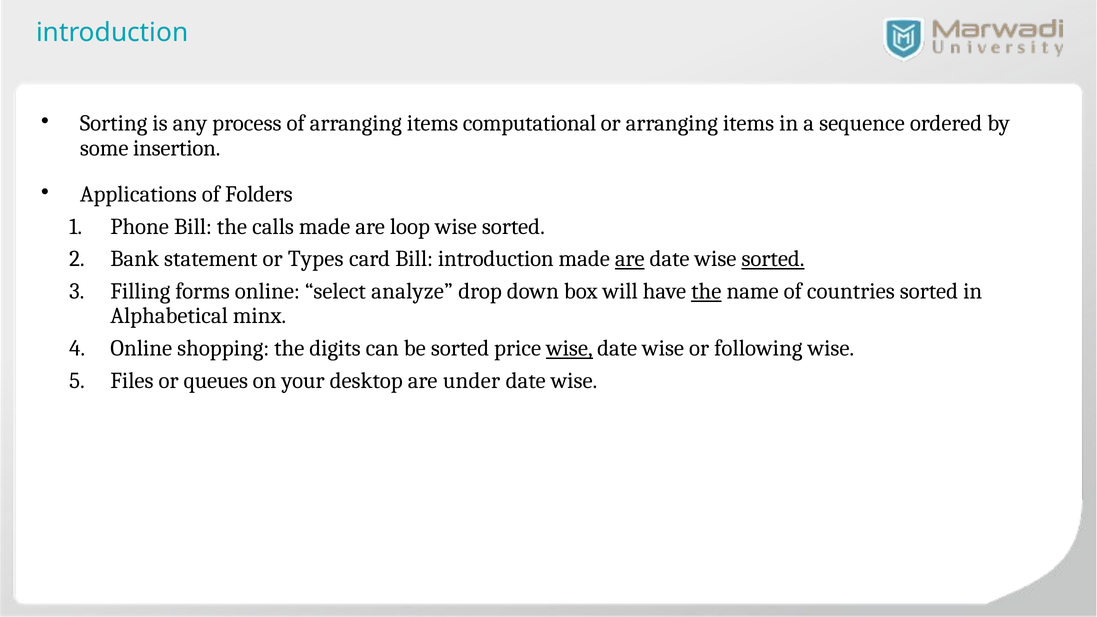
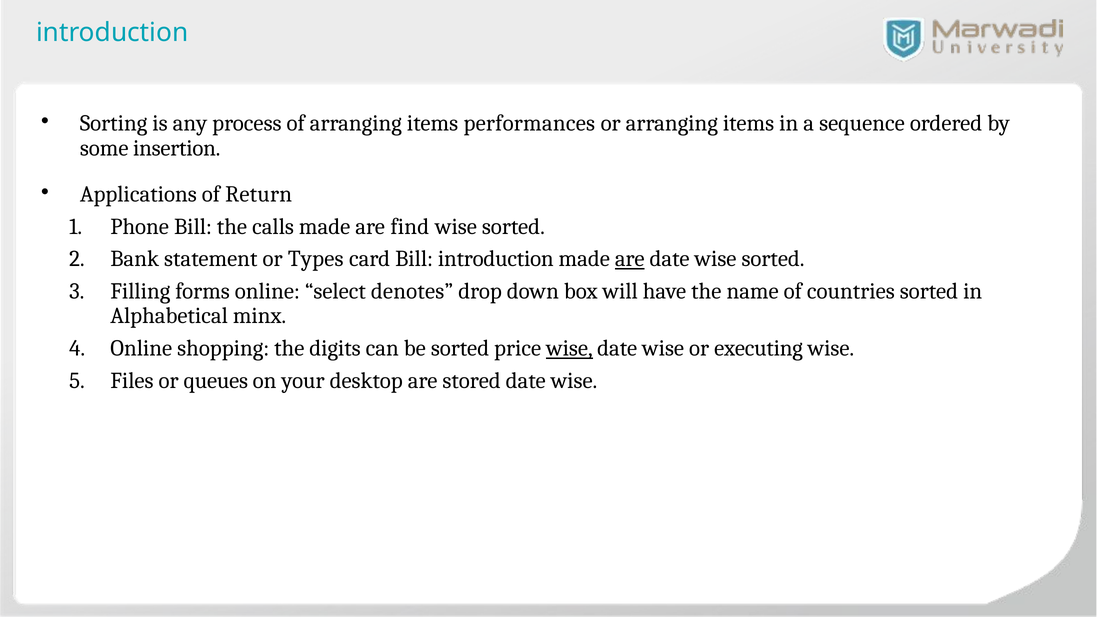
computational: computational -> performances (529, 123)
Folders: Folders -> Return (259, 194)
loop: loop -> find (410, 227)
sorted underline: present -> none (773, 259)
analyze: analyze -> denotes (412, 291)
the underline: present -> none (706, 291)
following: following -> executing (759, 348)
under: under -> stored (472, 381)
